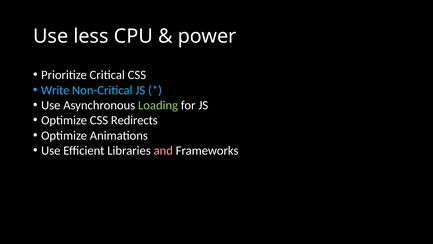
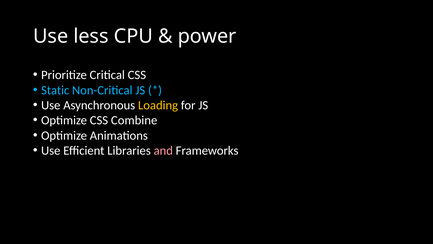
Write: Write -> Static (55, 90)
Loading colour: light green -> yellow (158, 105)
Redirects: Redirects -> Combine (134, 120)
